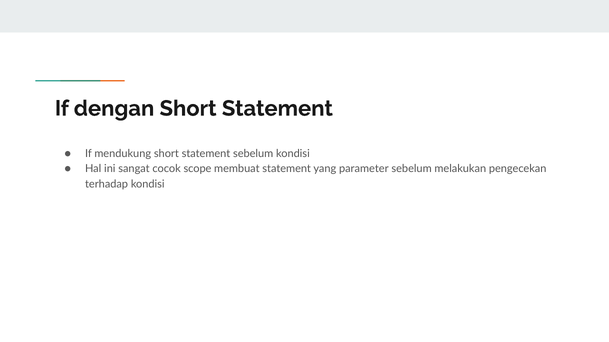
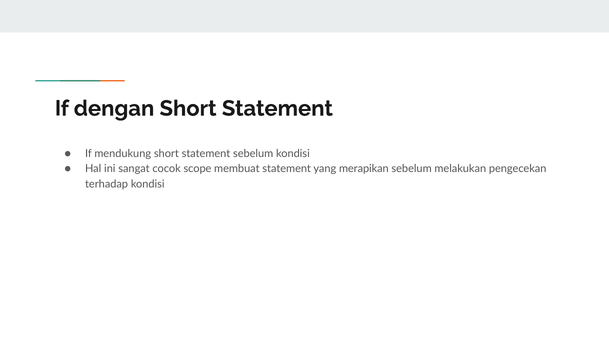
parameter: parameter -> merapikan (364, 169)
